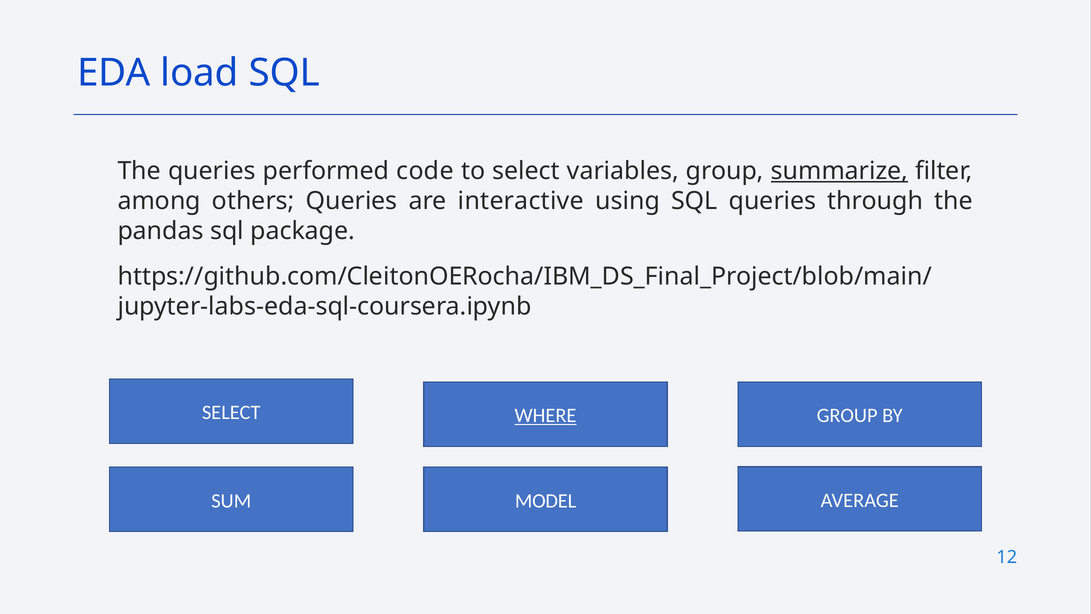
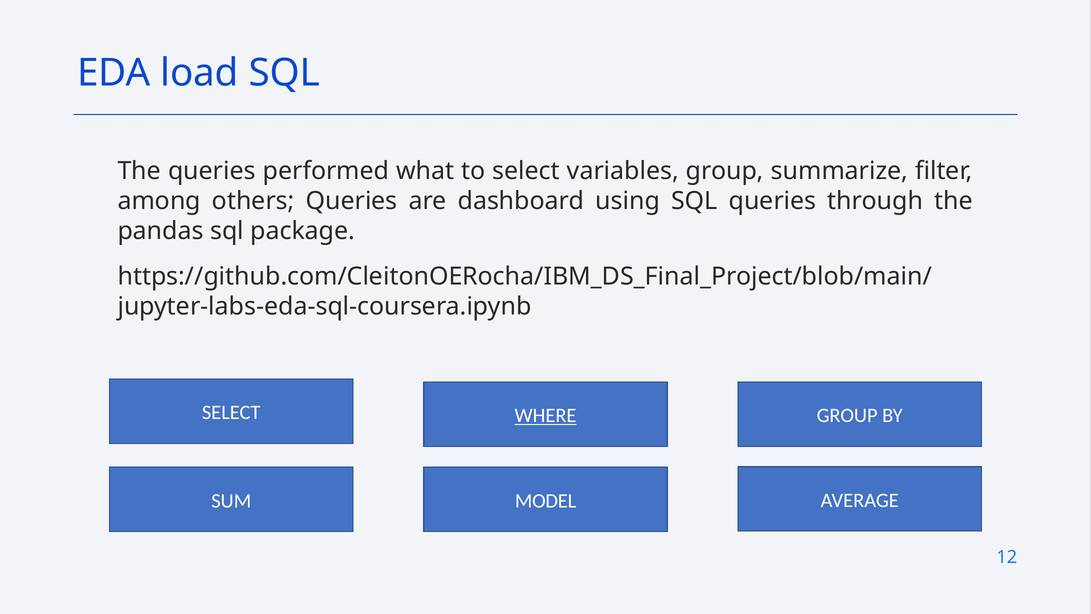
code: code -> what (425, 171)
summarize underline: present -> none (839, 171)
interactive: interactive -> dashboard (521, 201)
